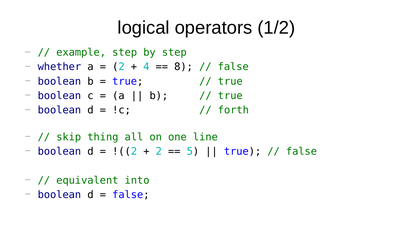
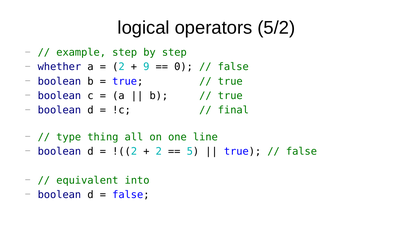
1/2: 1/2 -> 5/2 (276, 28)
4: 4 -> 9 (146, 67)
8: 8 -> 0 (184, 67)
forth: forth -> final (233, 110)
skip: skip -> type (69, 137)
